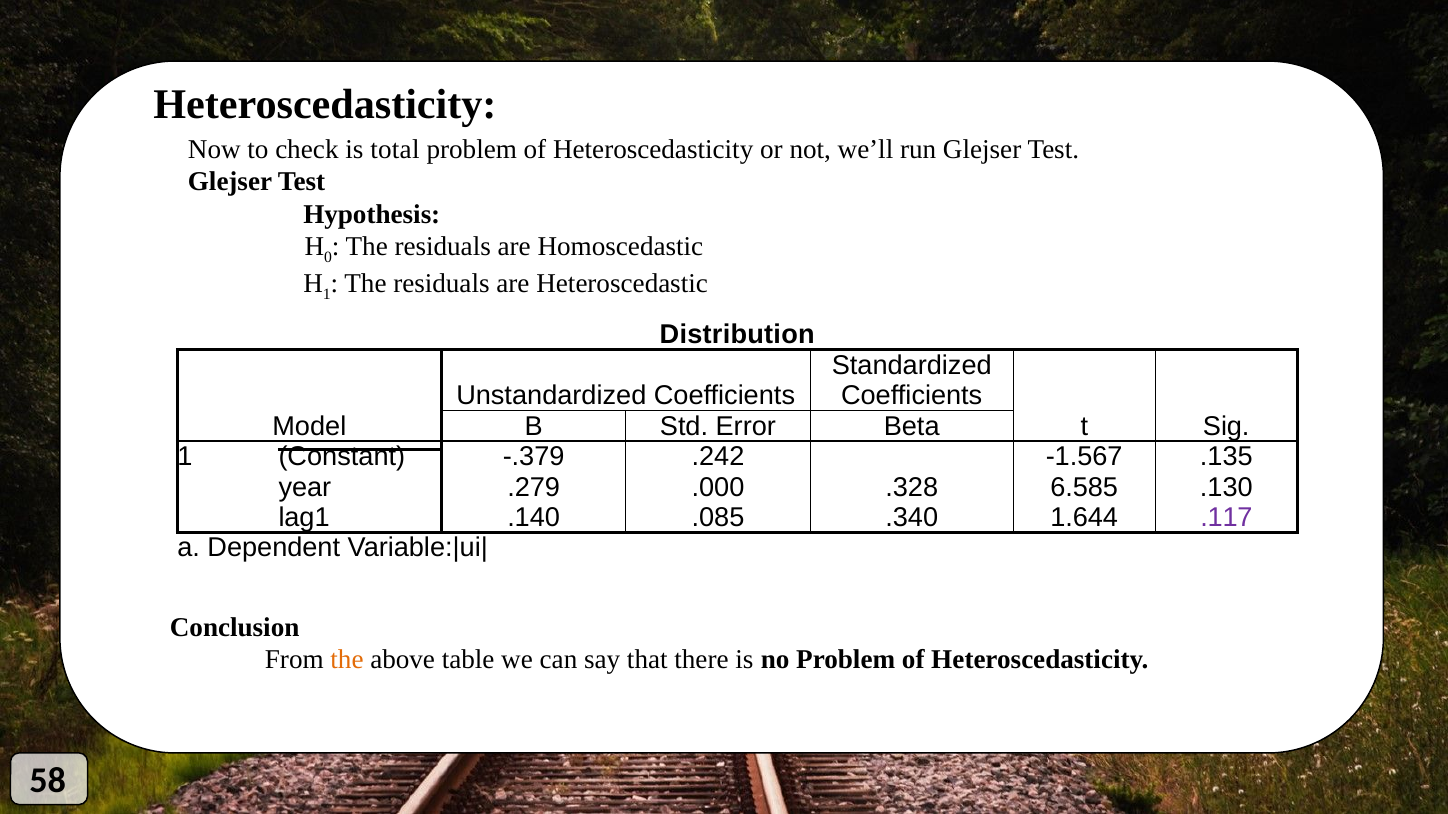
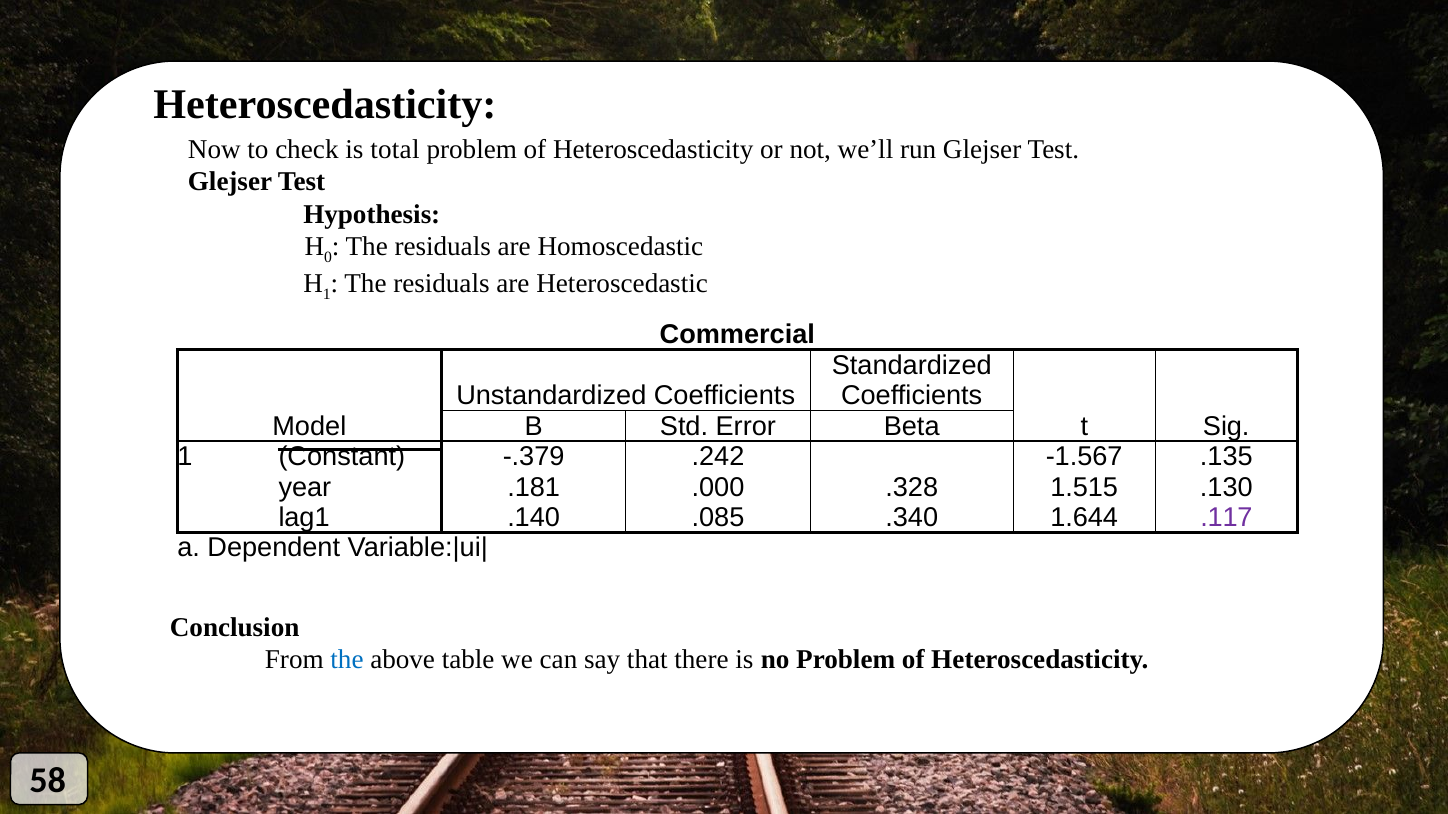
Distribution: Distribution -> Commercial (737, 335)
.279: .279 -> .181 (534, 487)
6.585: 6.585 -> 1.515 (1084, 487)
the colour: orange -> blue (347, 660)
